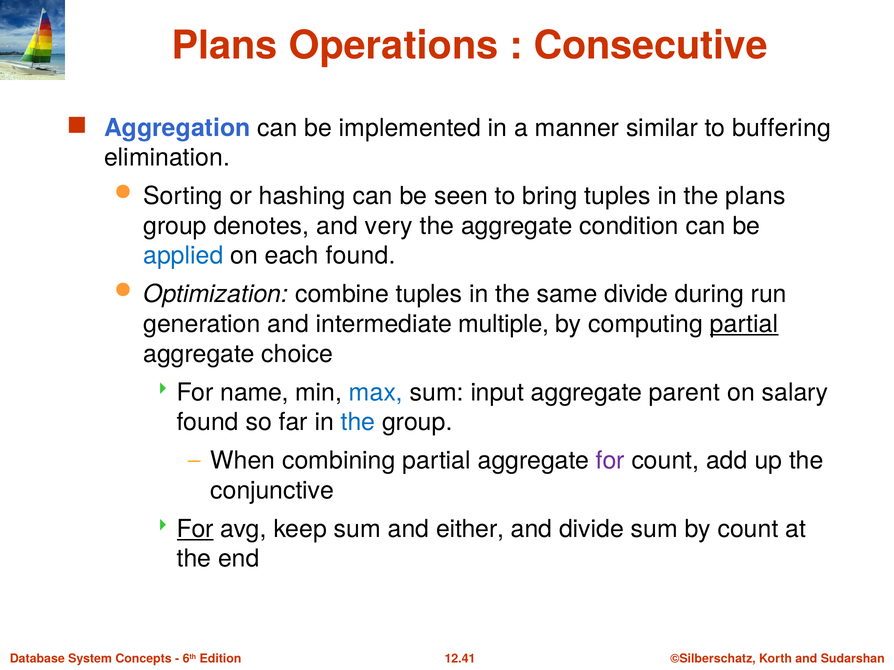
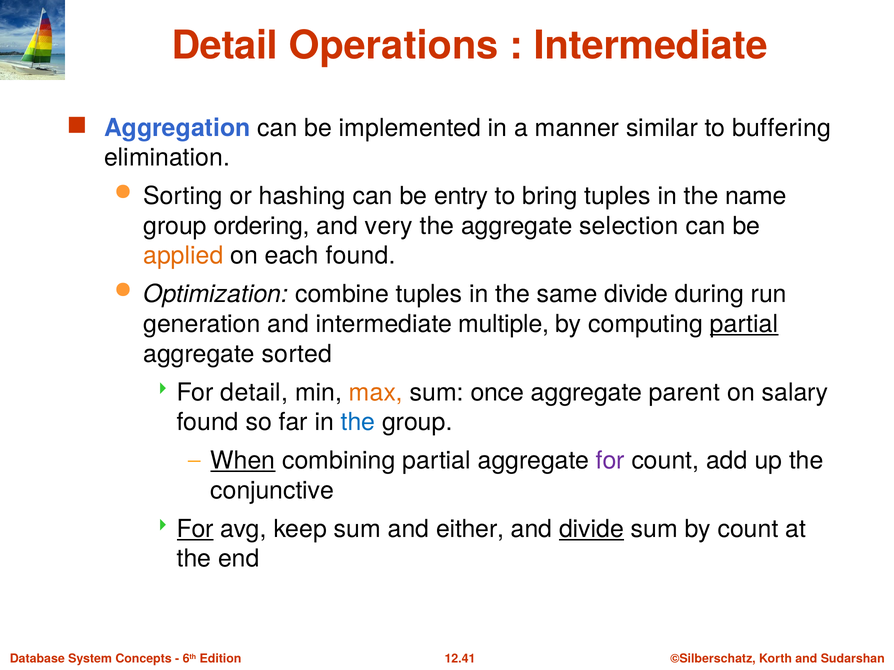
Plans: Plans -> Detail (225, 45)
Consecutive: Consecutive -> Intermediate (651, 45)
seen: seen -> entry (461, 196)
the plans: plans -> name (756, 196)
denotes: denotes -> ordering (262, 226)
condition: condition -> selection (629, 226)
applied colour: blue -> orange (183, 256)
choice: choice -> sorted (297, 354)
For name: name -> detail (254, 393)
max colour: blue -> orange (376, 393)
input: input -> once (497, 393)
When underline: none -> present (243, 461)
divide underline: none -> present (592, 529)
